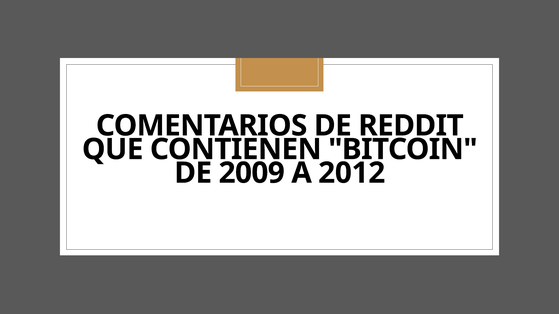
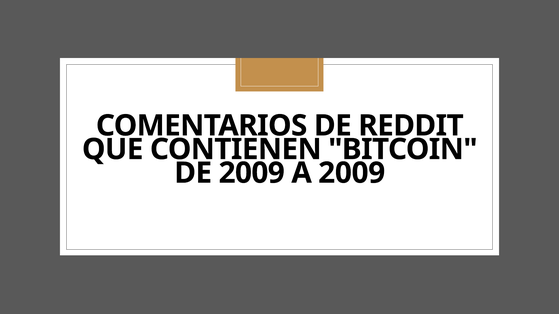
A 2012: 2012 -> 2009 (352, 173)
